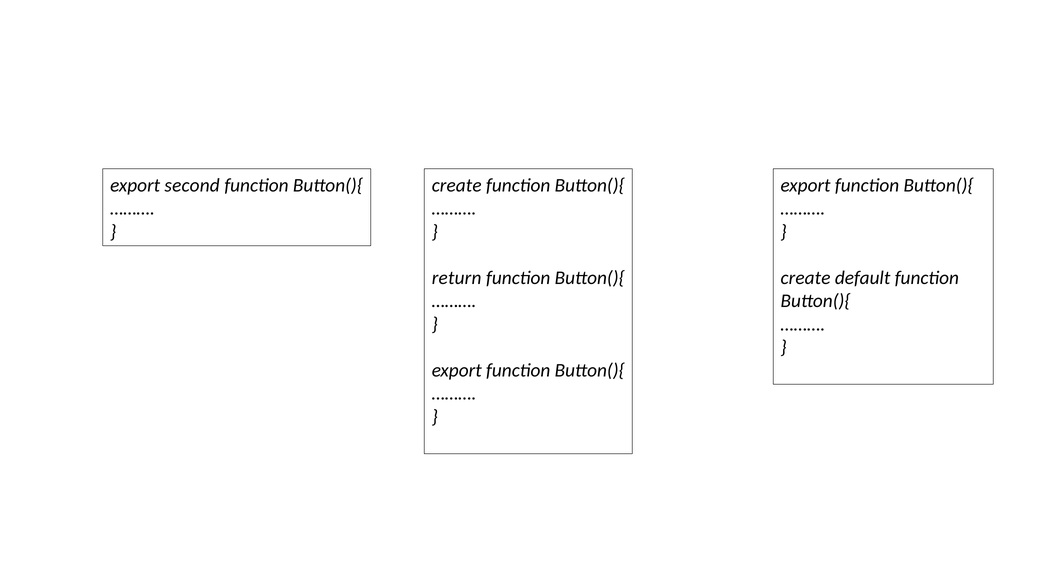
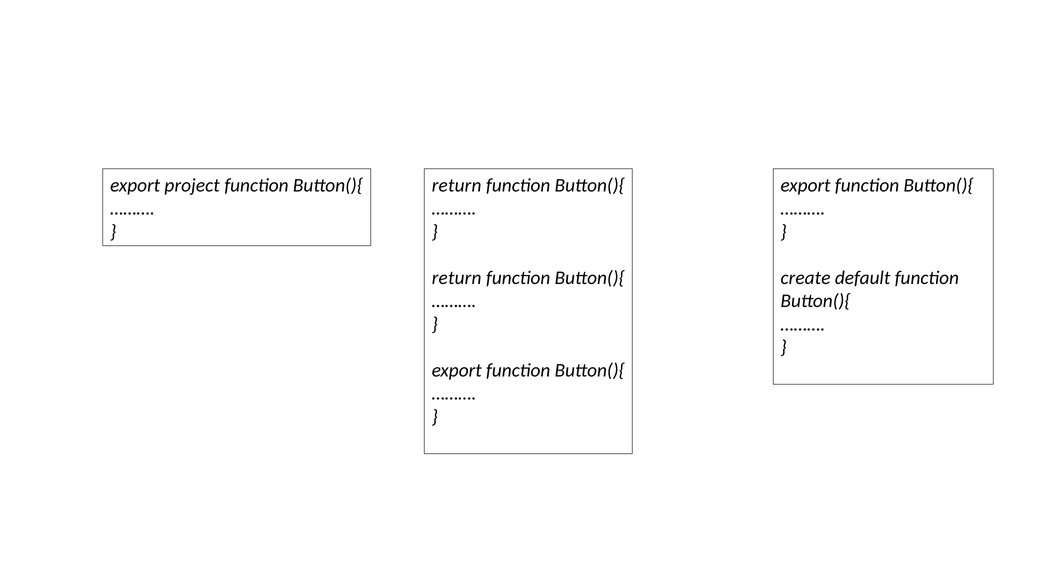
second: second -> project (192, 185)
create: create -> return (457, 185)
